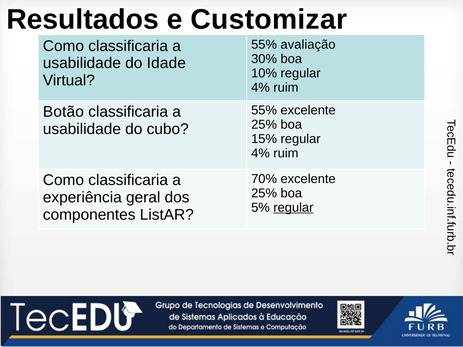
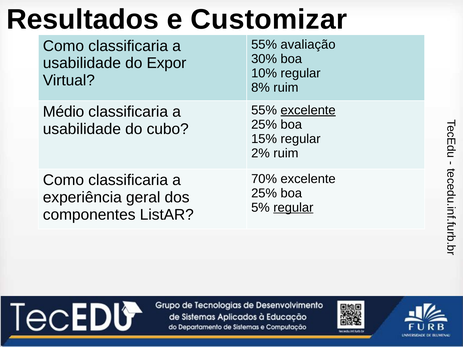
Idade: Idade -> Expor (166, 63)
4%: 4% -> 8% (261, 88)
excelente underline: none -> present (308, 110)
Botão: Botão -> Médio (64, 112)
4%: 4% -> 2% (261, 153)
